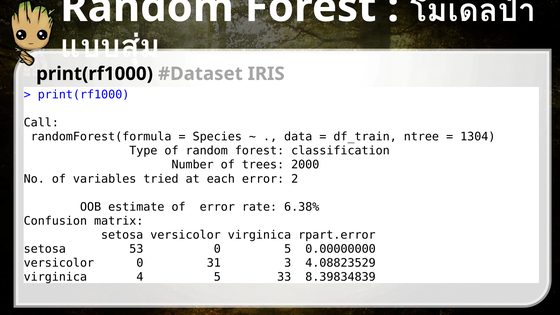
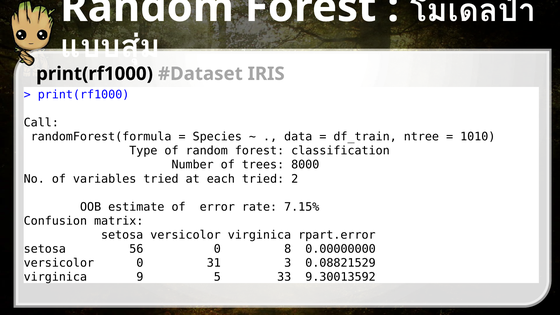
1304: 1304 -> 1010 (478, 137)
2000: 2000 -> 8000 (305, 165)
each error: error -> tried (263, 179)
6.38%: 6.38% -> 7.15% (302, 207)
53: 53 -> 56 (136, 249)
0 5: 5 -> 8 (288, 249)
4.08823529: 4.08823529 -> 0.08821529 (340, 263)
4: 4 -> 9 (140, 277)
8.39834839: 8.39834839 -> 9.30013592 (340, 277)
